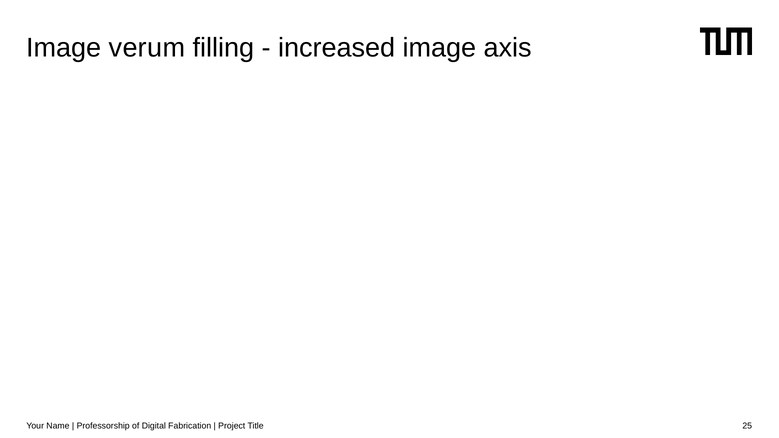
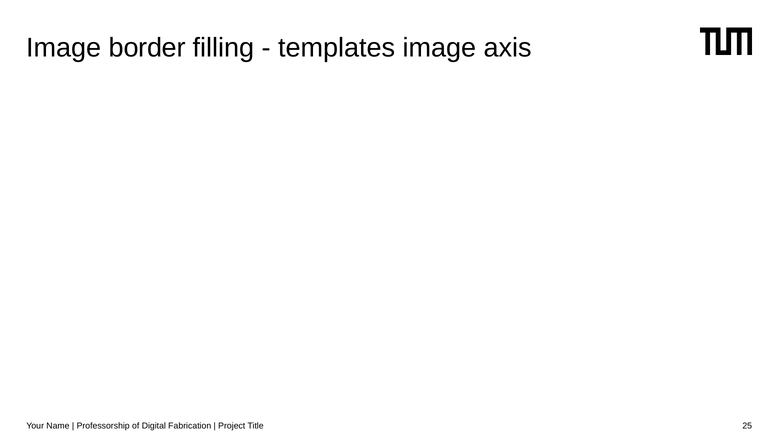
verum: verum -> border (147, 48)
increased: increased -> templates (337, 48)
